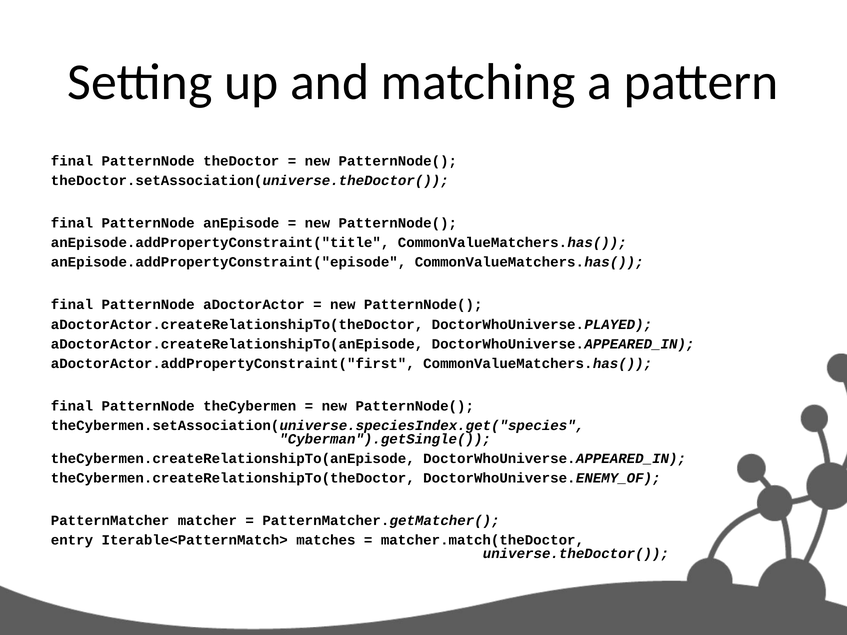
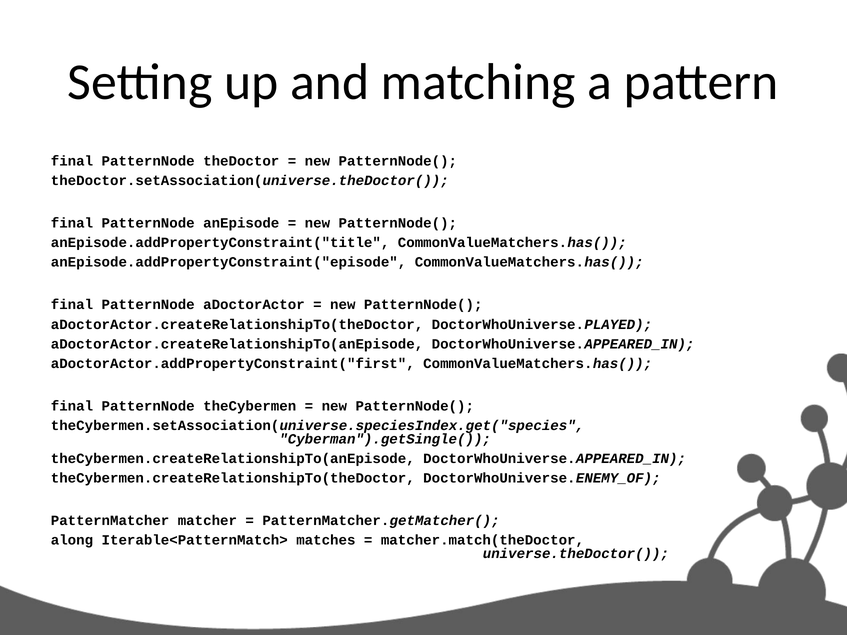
entry: entry -> along (72, 540)
